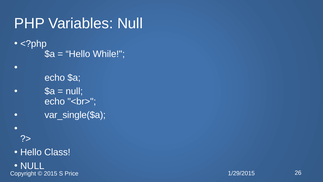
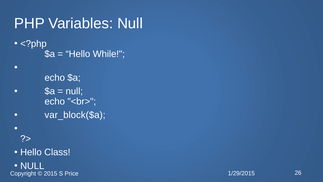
var_single($a: var_single($a -> var_block($a (75, 115)
